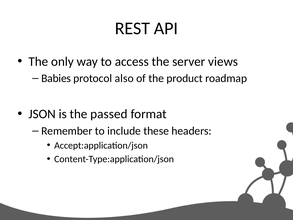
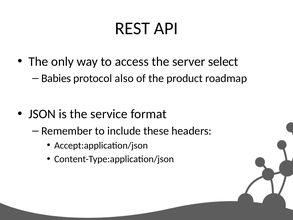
views: views -> select (223, 61)
passed: passed -> service (109, 114)
